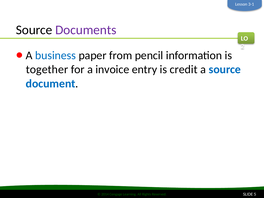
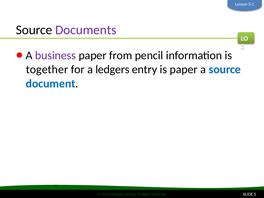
business colour: blue -> purple (56, 55)
invoice: invoice -> ledgers (112, 69)
is credit: credit -> paper (184, 69)
